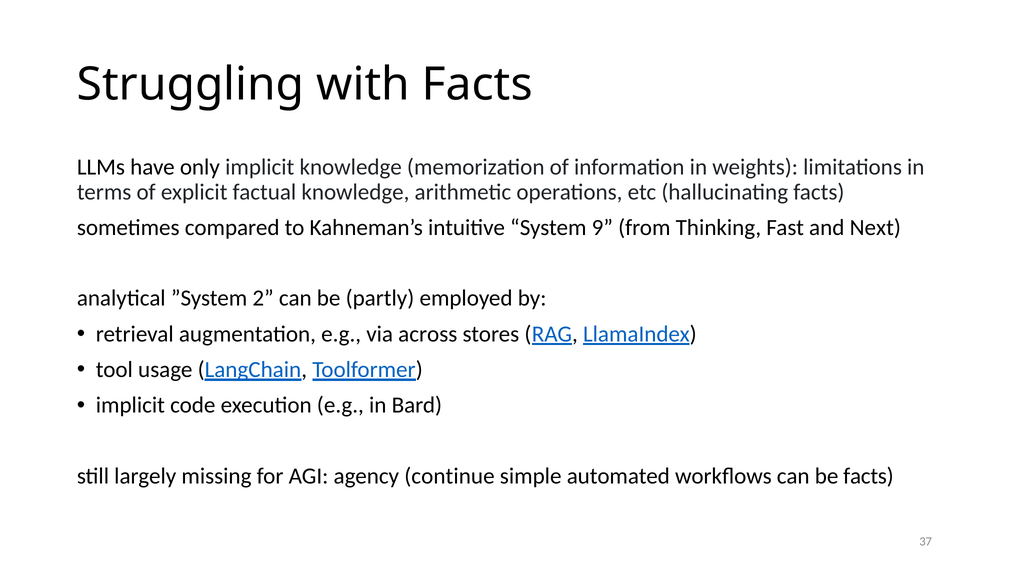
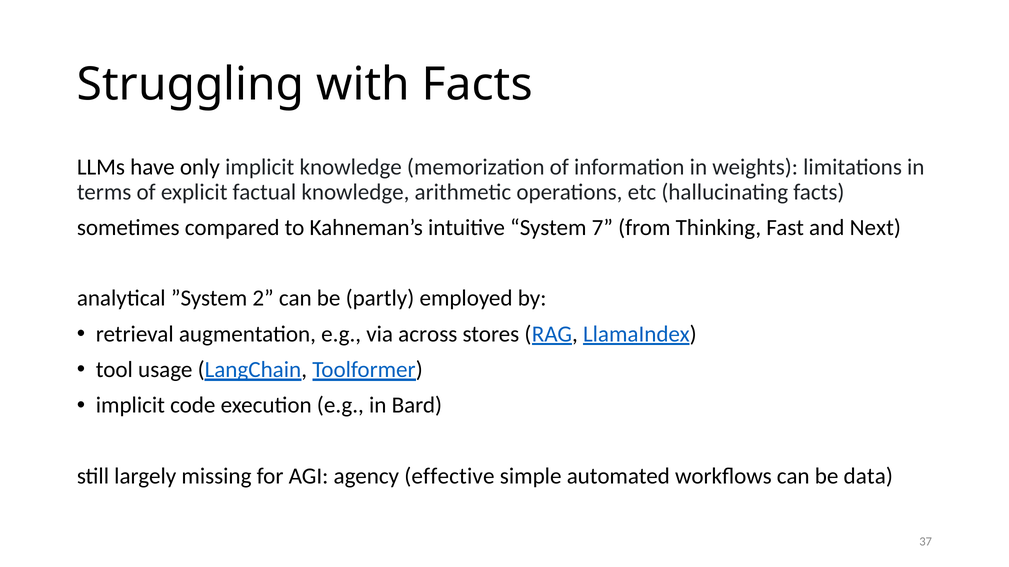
9: 9 -> 7 (602, 228)
continue: continue -> effective (449, 477)
be facts: facts -> data (868, 477)
